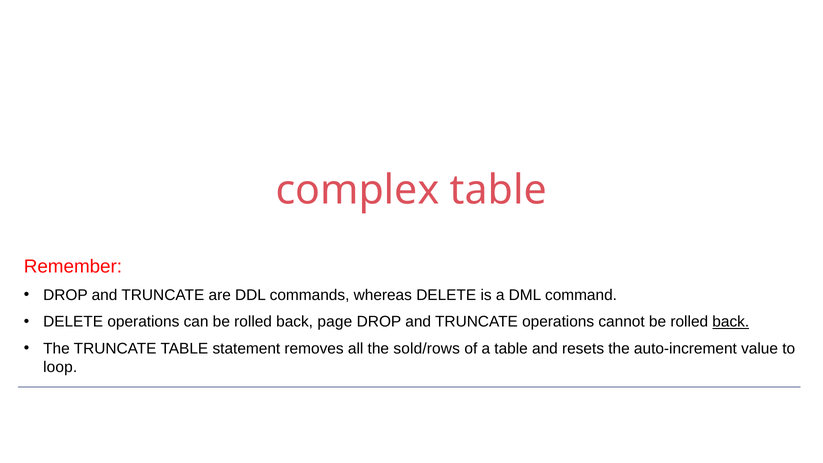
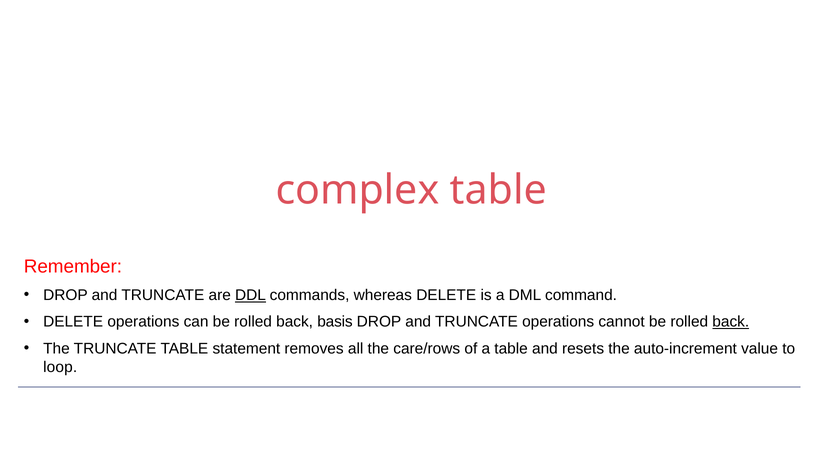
DDL underline: none -> present (251, 295)
page: page -> basis (335, 322)
sold/rows: sold/rows -> care/rows (427, 349)
